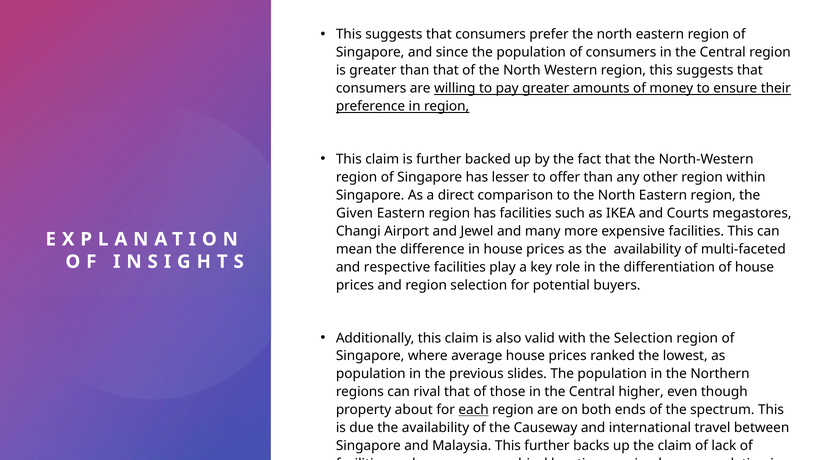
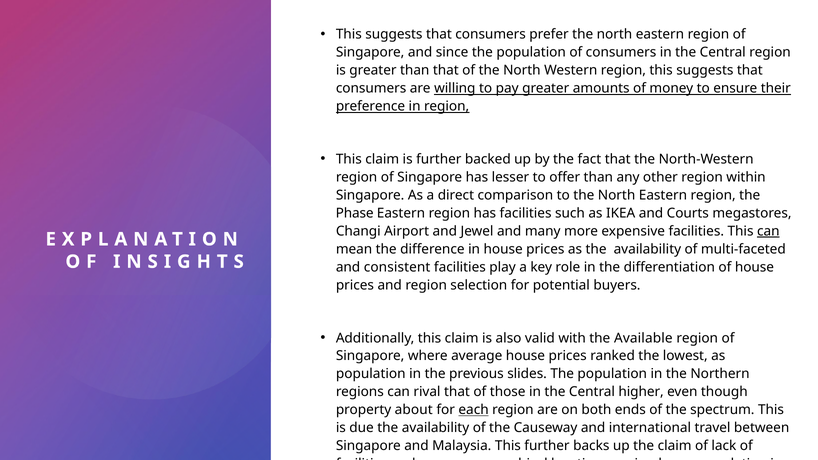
Given: Given -> Phase (355, 213)
can underline: none -> present (768, 231)
respective: respective -> consistent (397, 267)
the Selection: Selection -> Available (643, 338)
